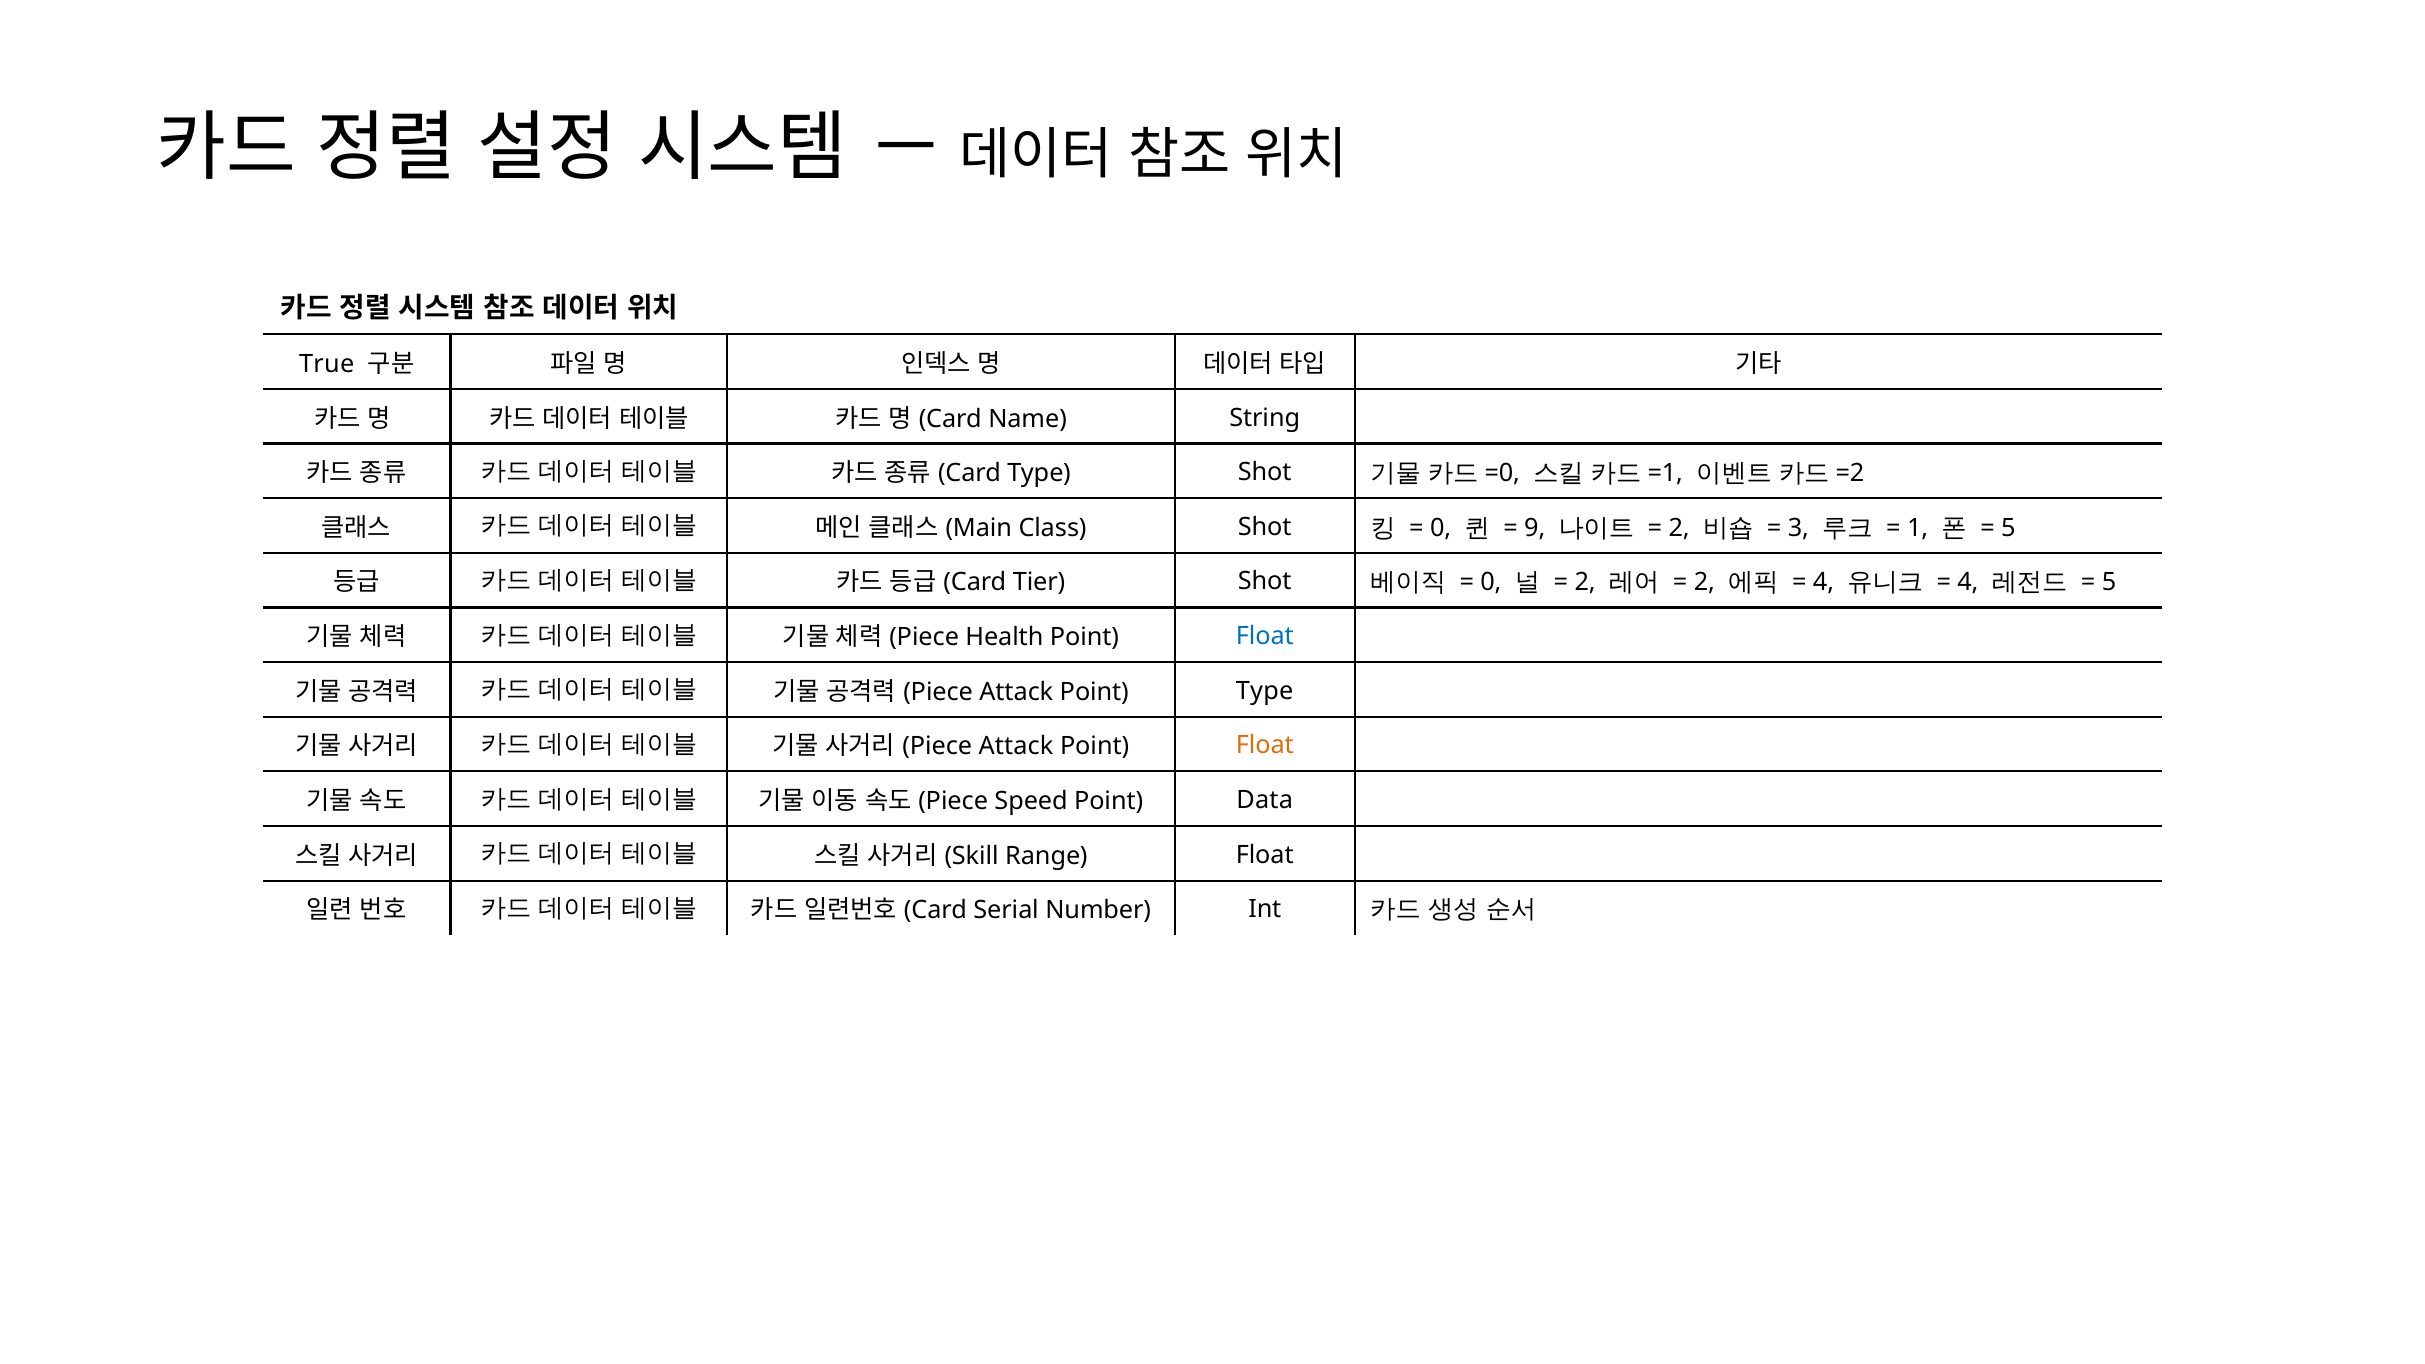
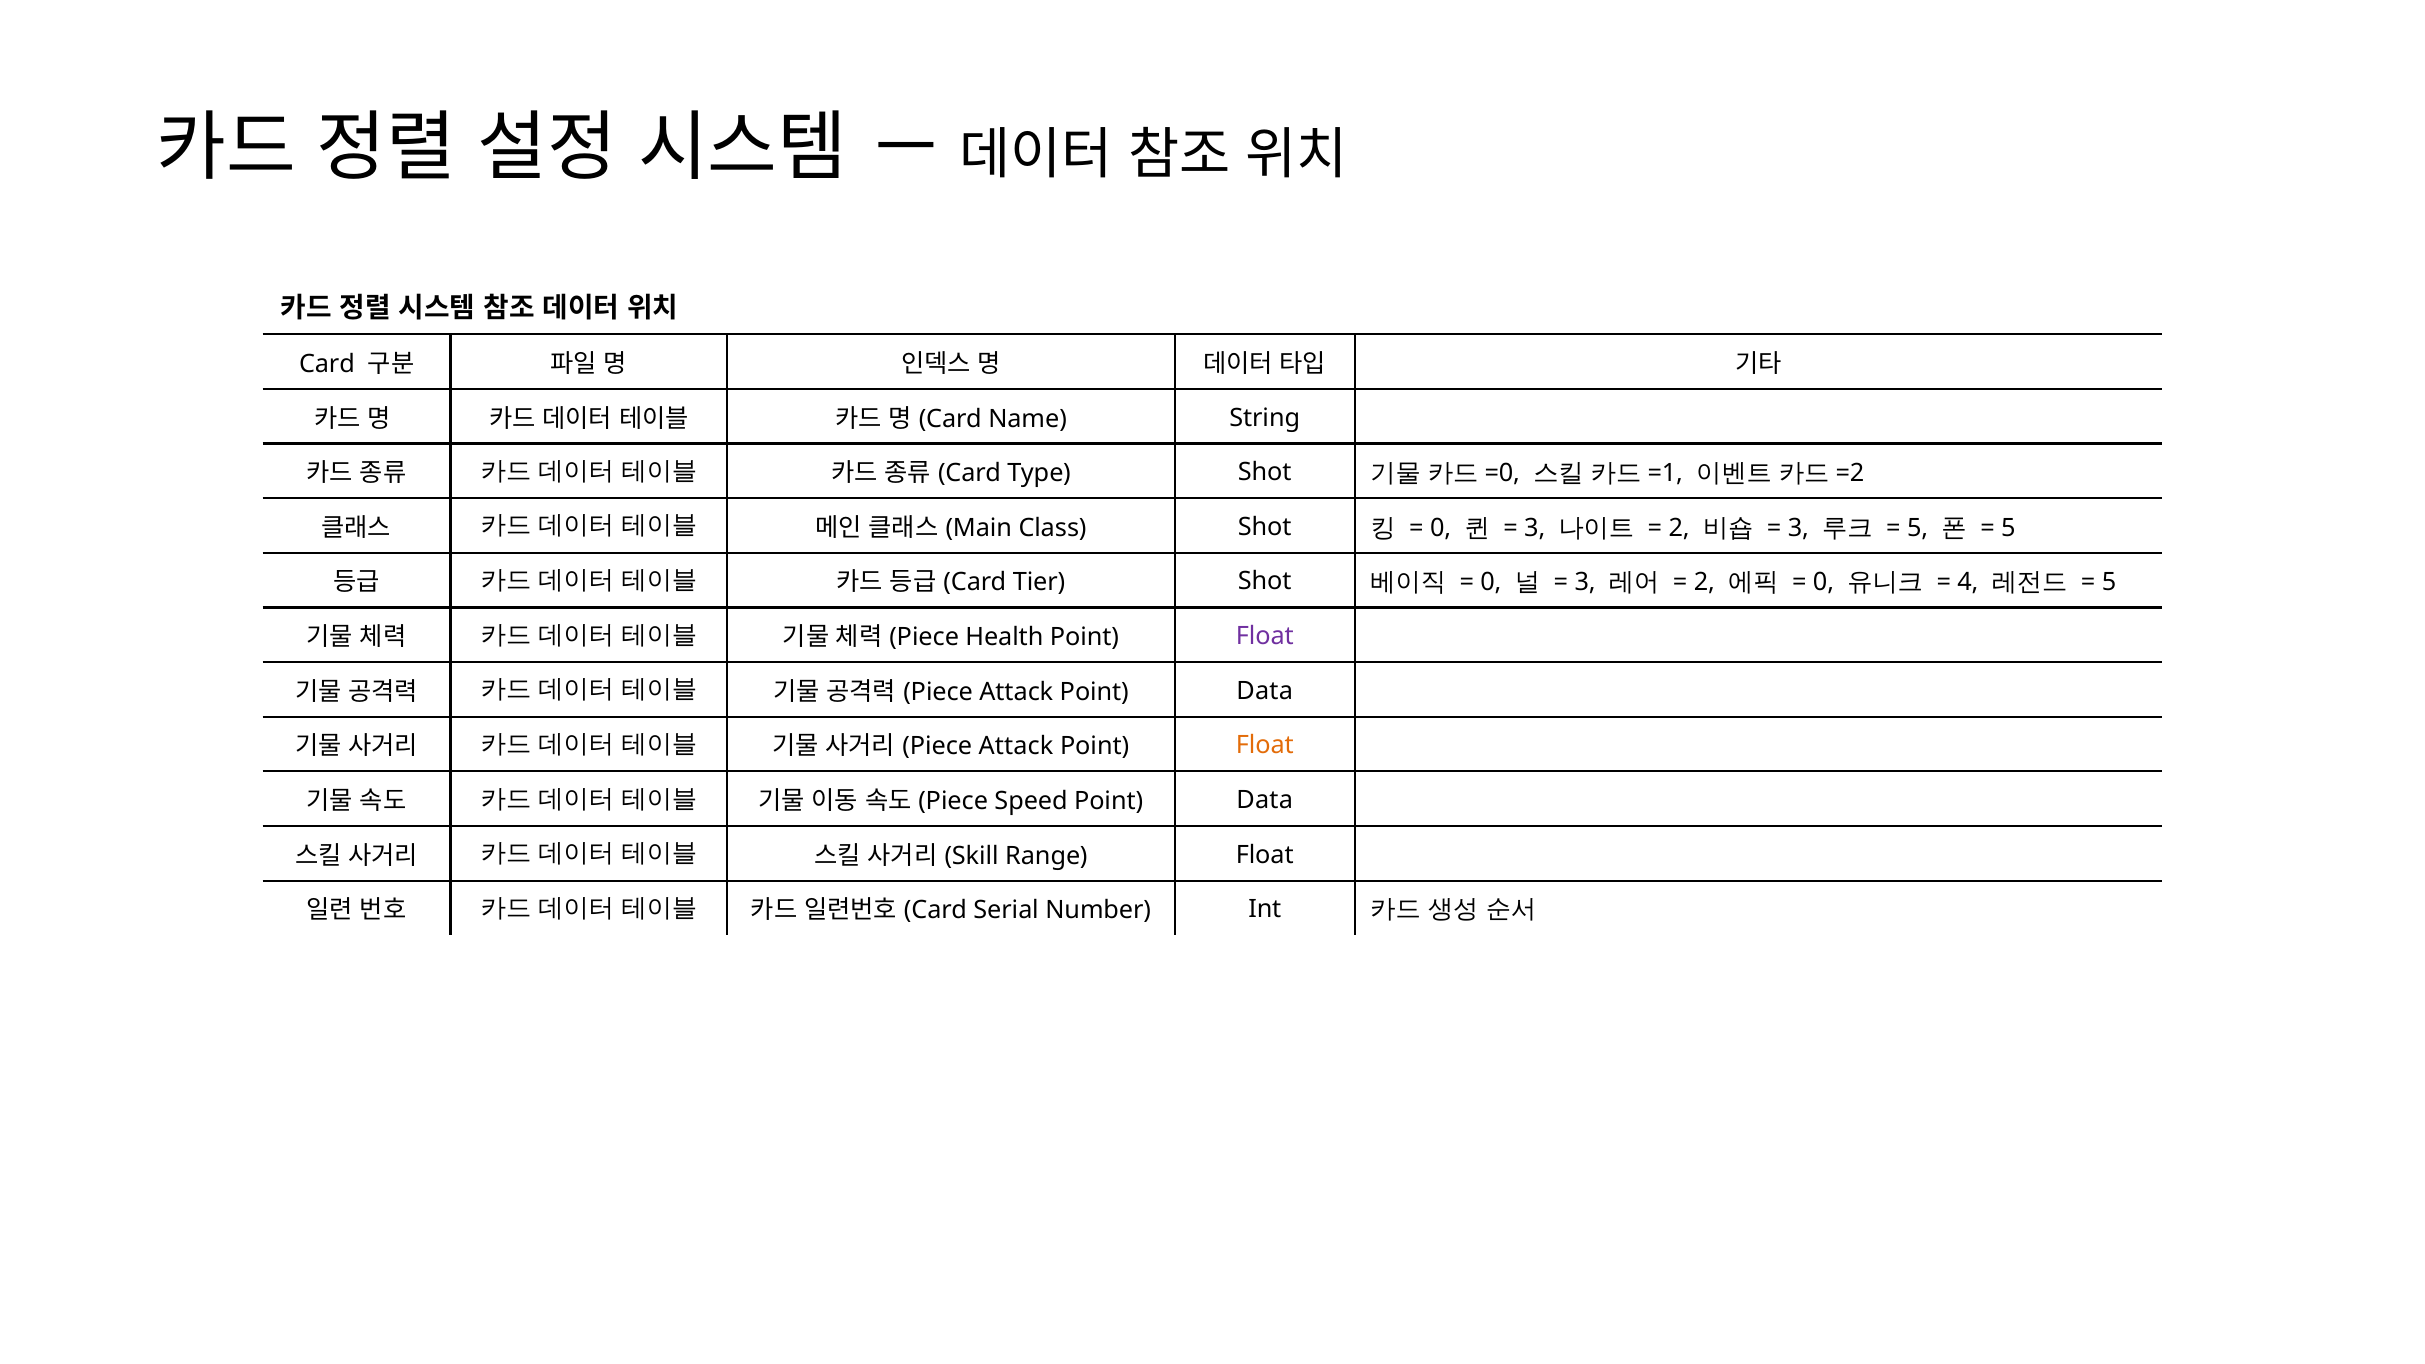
True: True -> Card (327, 364)
9: 9 -> 3 (1535, 528)
1: 1 -> 5 (1918, 528)
2: 2 -> 3 (1585, 582)
4: 4 -> 0 (1824, 582)
Float colour: blue -> purple (1265, 636)
Attack Point Type: Type -> Data (1265, 691)
